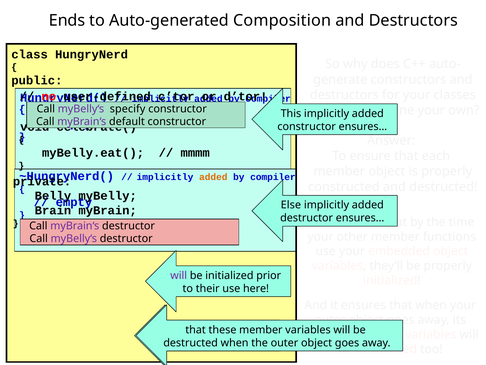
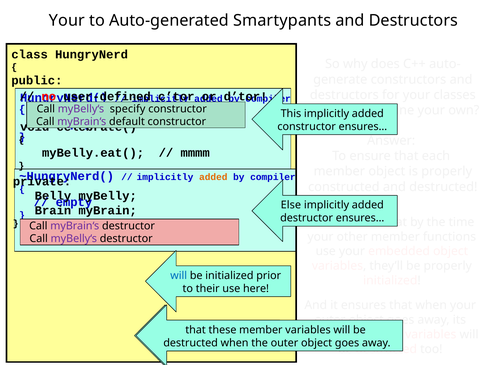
Ends: Ends -> Your (67, 21)
Composition: Composition -> Smartypants (282, 21)
will colour: purple -> blue (179, 275)
